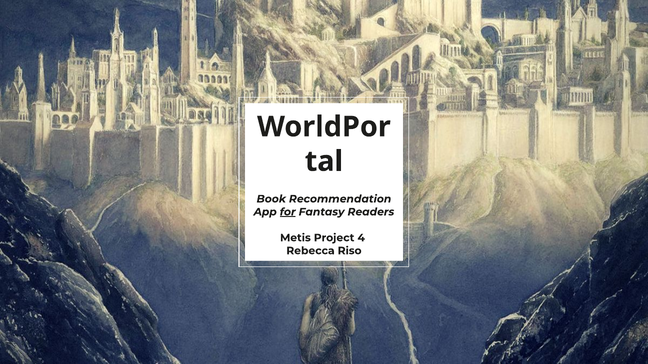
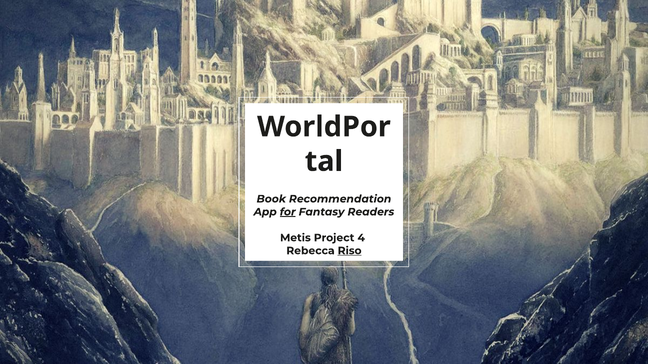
Riso underline: none -> present (350, 251)
